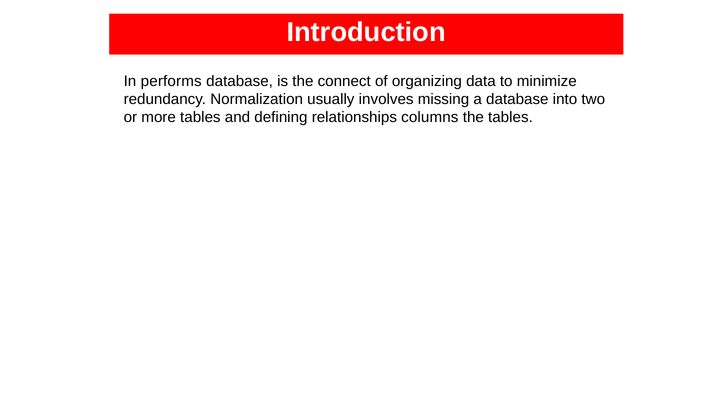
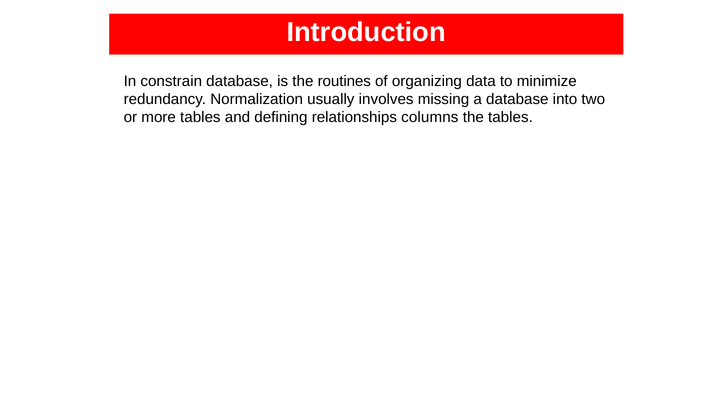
performs: performs -> constrain (171, 81)
connect: connect -> routines (344, 81)
